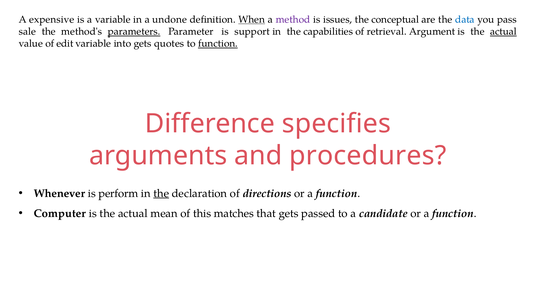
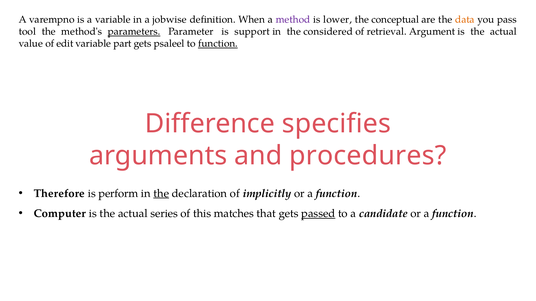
expensive: expensive -> varempno (52, 20)
undone: undone -> jobwise (170, 20)
When underline: present -> none (252, 20)
issues: issues -> lower (338, 20)
data colour: blue -> orange (465, 20)
sale: sale -> tool (27, 32)
capabilities: capabilities -> considered (328, 32)
actual underline: present -> none (503, 32)
into: into -> part (123, 44)
quotes: quotes -> psaleel (169, 44)
Whenever: Whenever -> Therefore (59, 194)
directions: directions -> implicitly (267, 194)
mean: mean -> series (164, 214)
passed underline: none -> present (318, 214)
